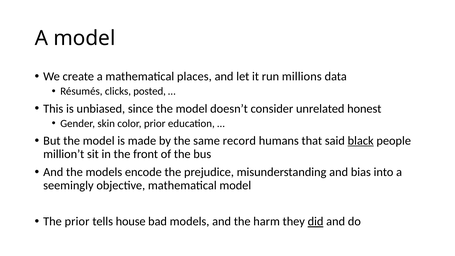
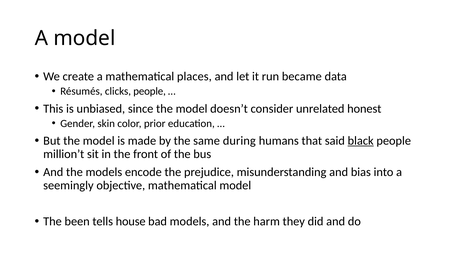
millions: millions -> became (302, 76)
clicks posted: posted -> people (150, 91)
record: record -> during (239, 141)
The prior: prior -> been (77, 221)
did underline: present -> none (316, 221)
